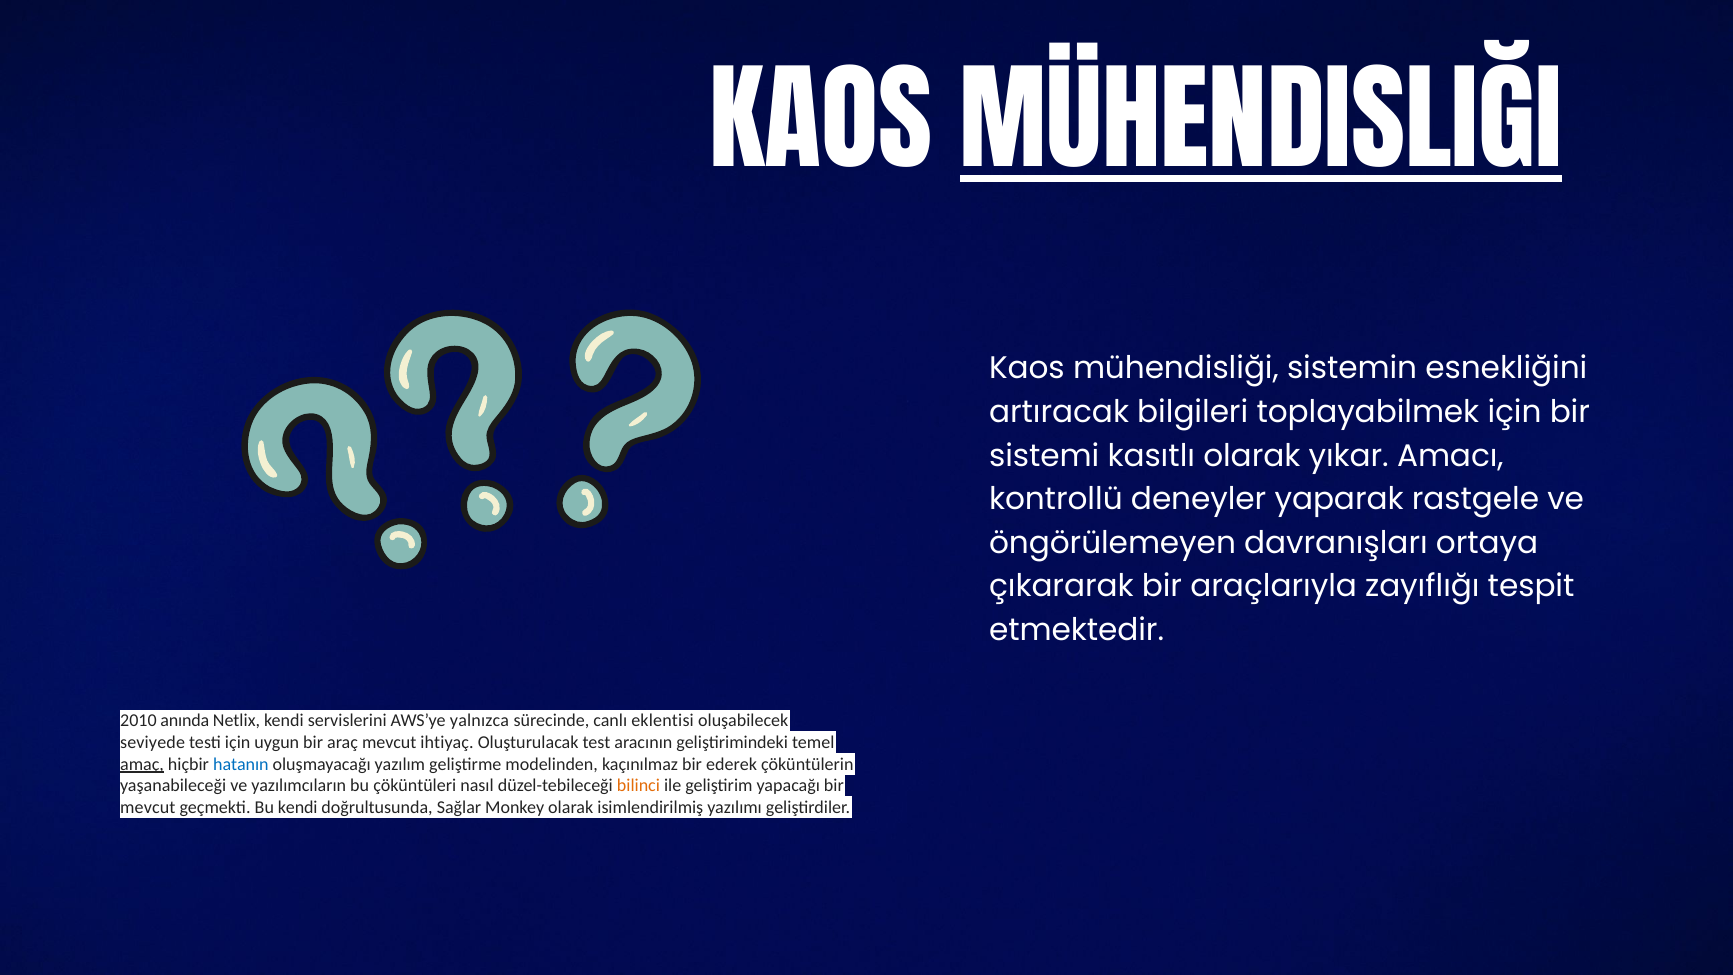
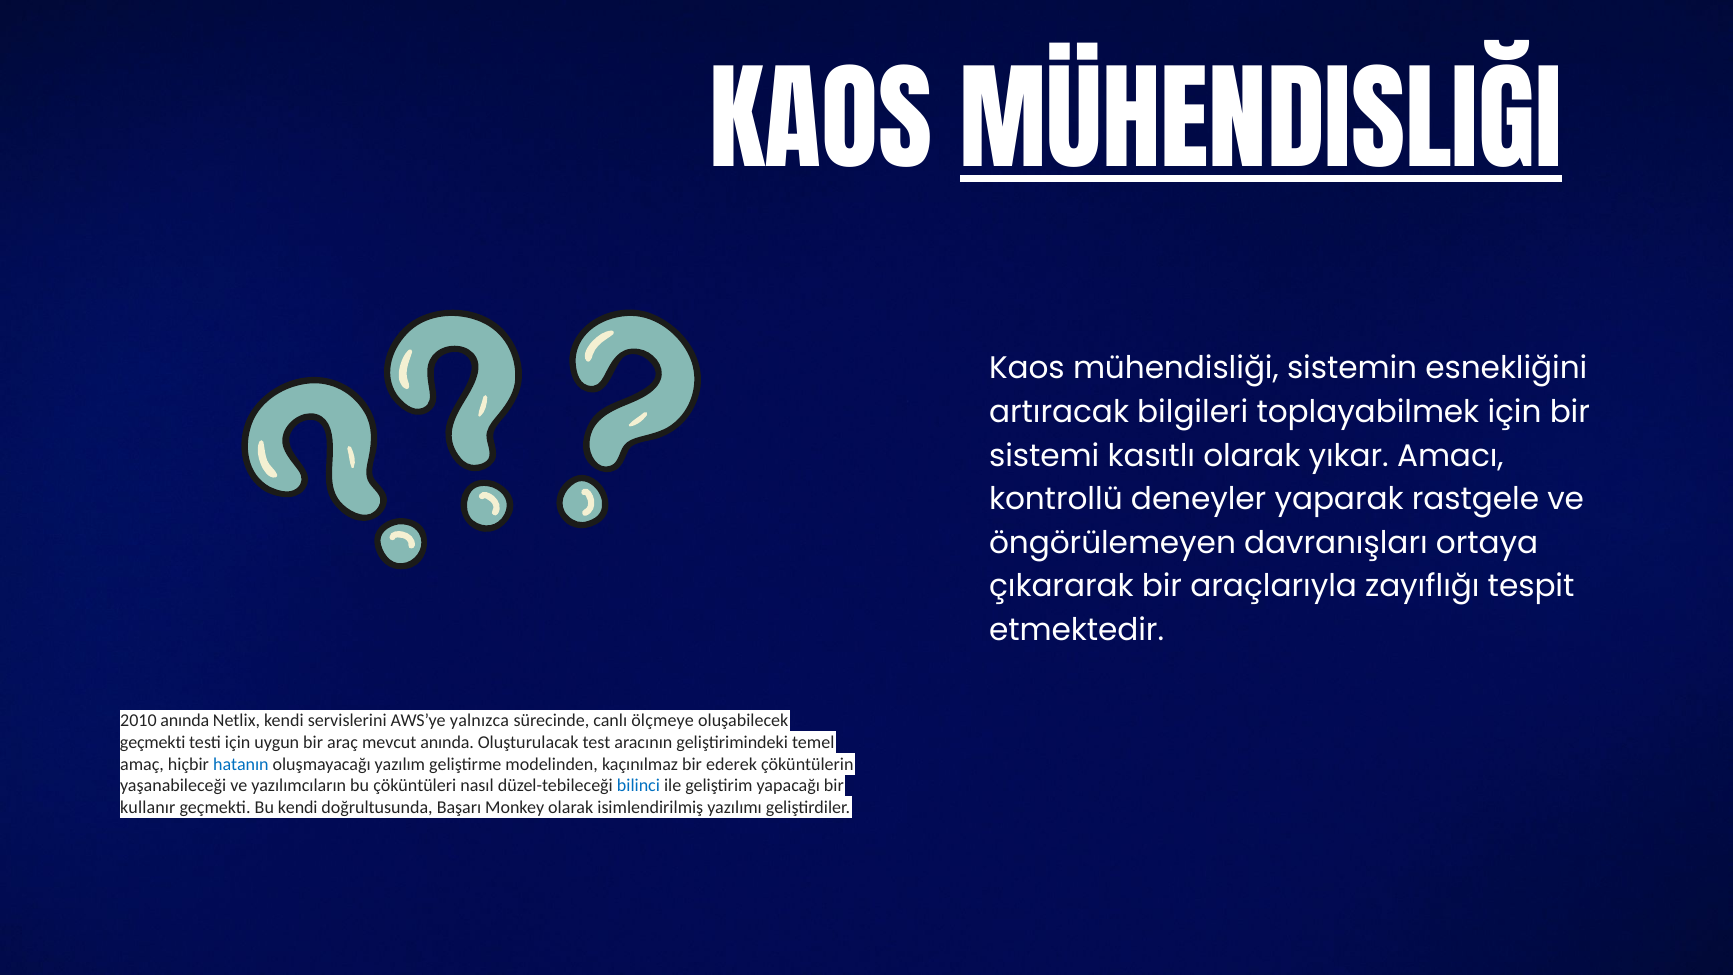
eklentisi: eklentisi -> ölçmeye (663, 721)
seviyede: seviyede -> geçmekti (153, 742)
mevcut ihtiyaç: ihtiyaç -> anında (447, 742)
amaç underline: present -> none (142, 764)
bilinci colour: orange -> blue (638, 786)
mevcut: mevcut -> kullanır (148, 807)
Sağlar: Sağlar -> Başarı (459, 807)
